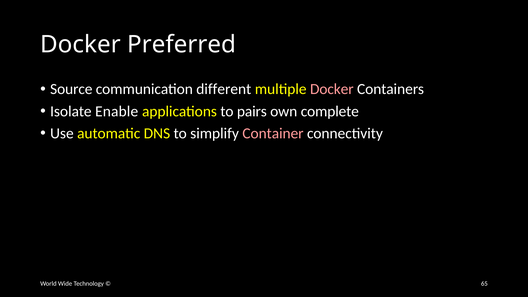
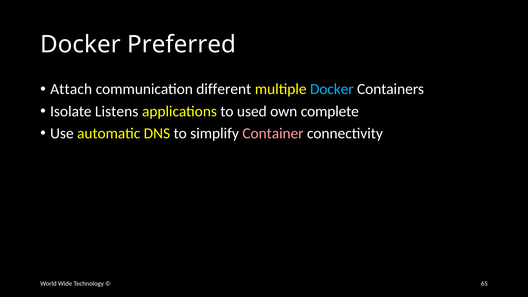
Source: Source -> Attach (71, 89)
Docker colour: pink -> light blue (332, 89)
Enable: Enable -> Listens (117, 111)
pairs: pairs -> used (252, 111)
